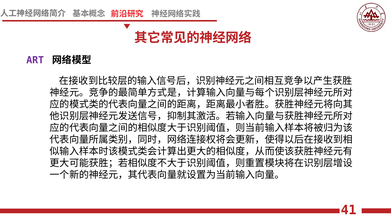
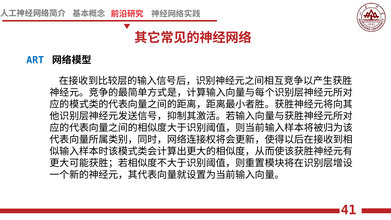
ART colour: purple -> blue (35, 60)
